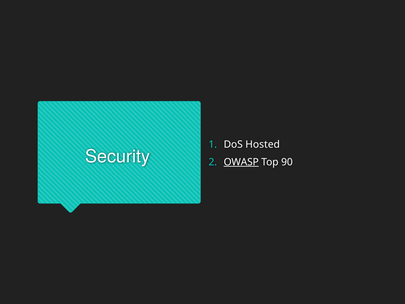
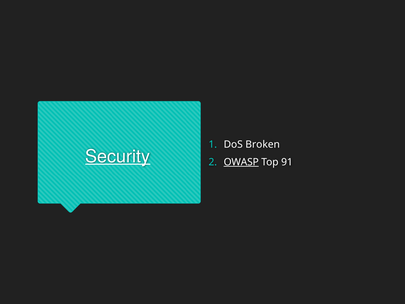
Hosted: Hosted -> Broken (263, 144)
Security underline: none -> present (118, 156)
90: 90 -> 91 (287, 162)
